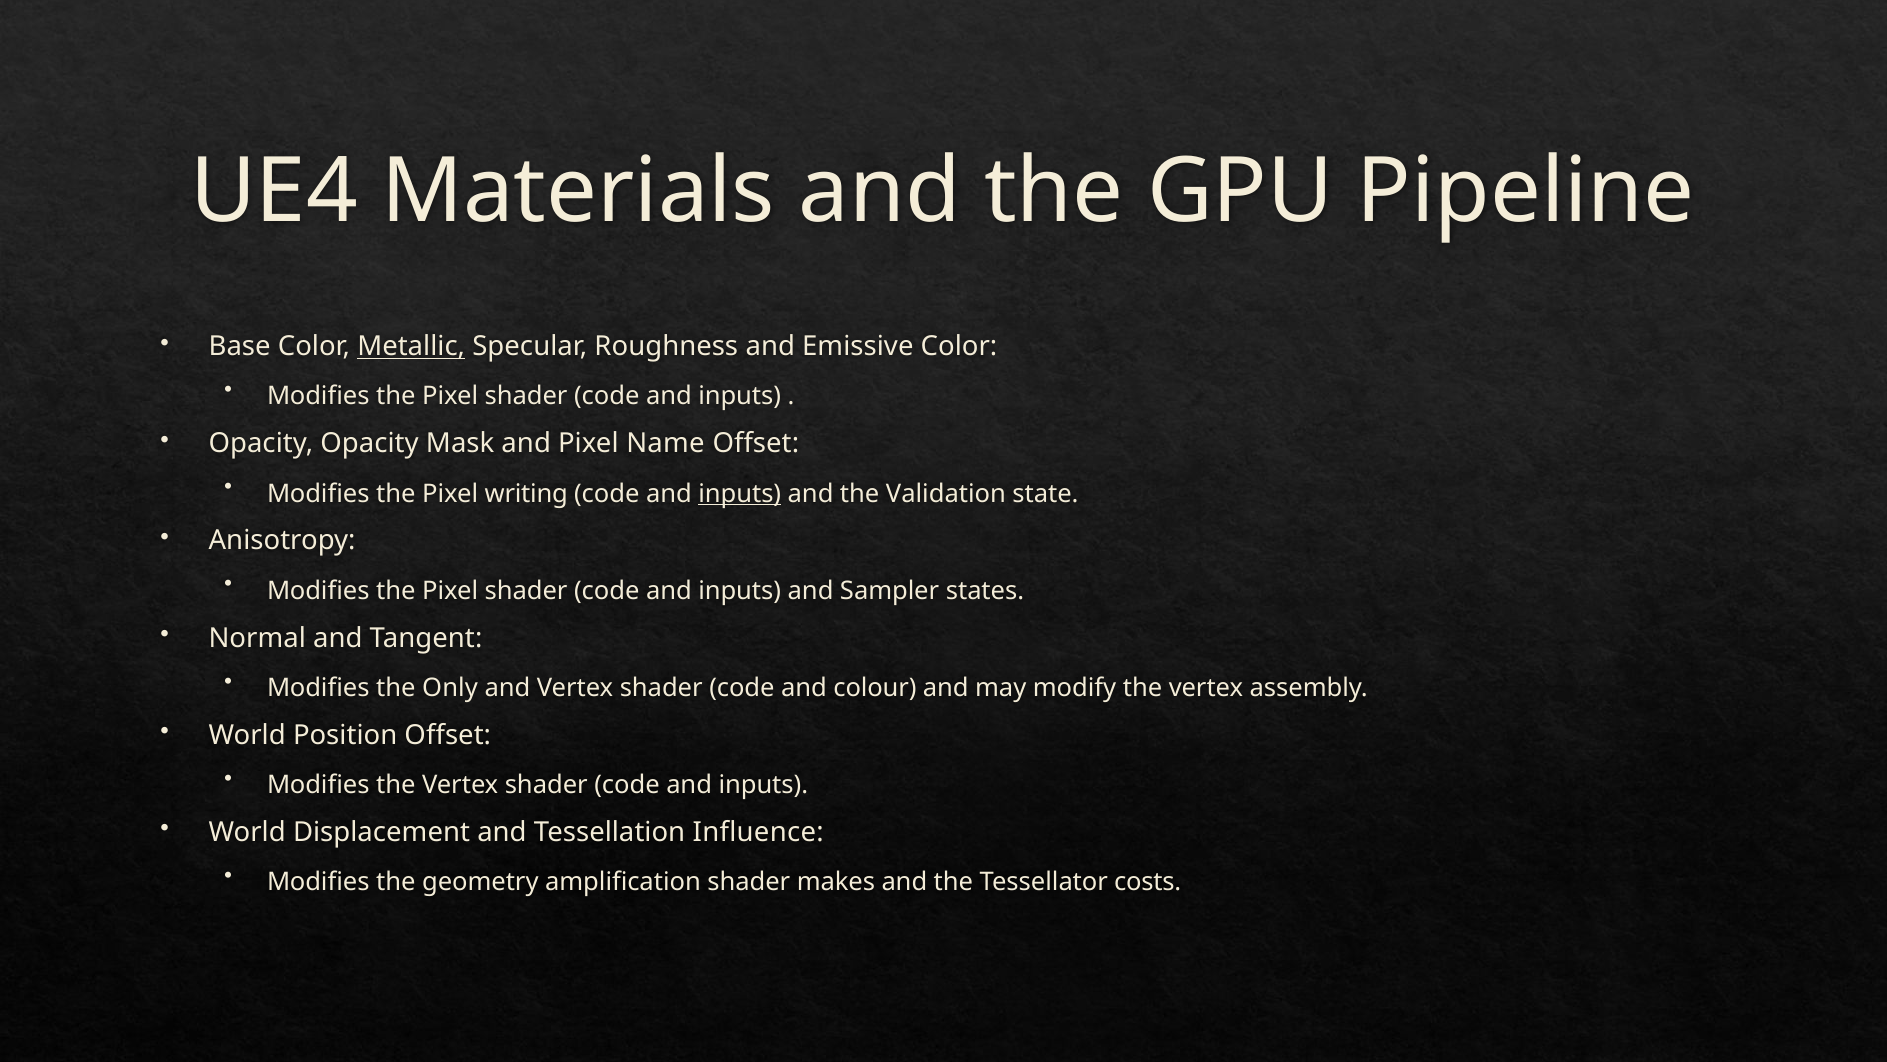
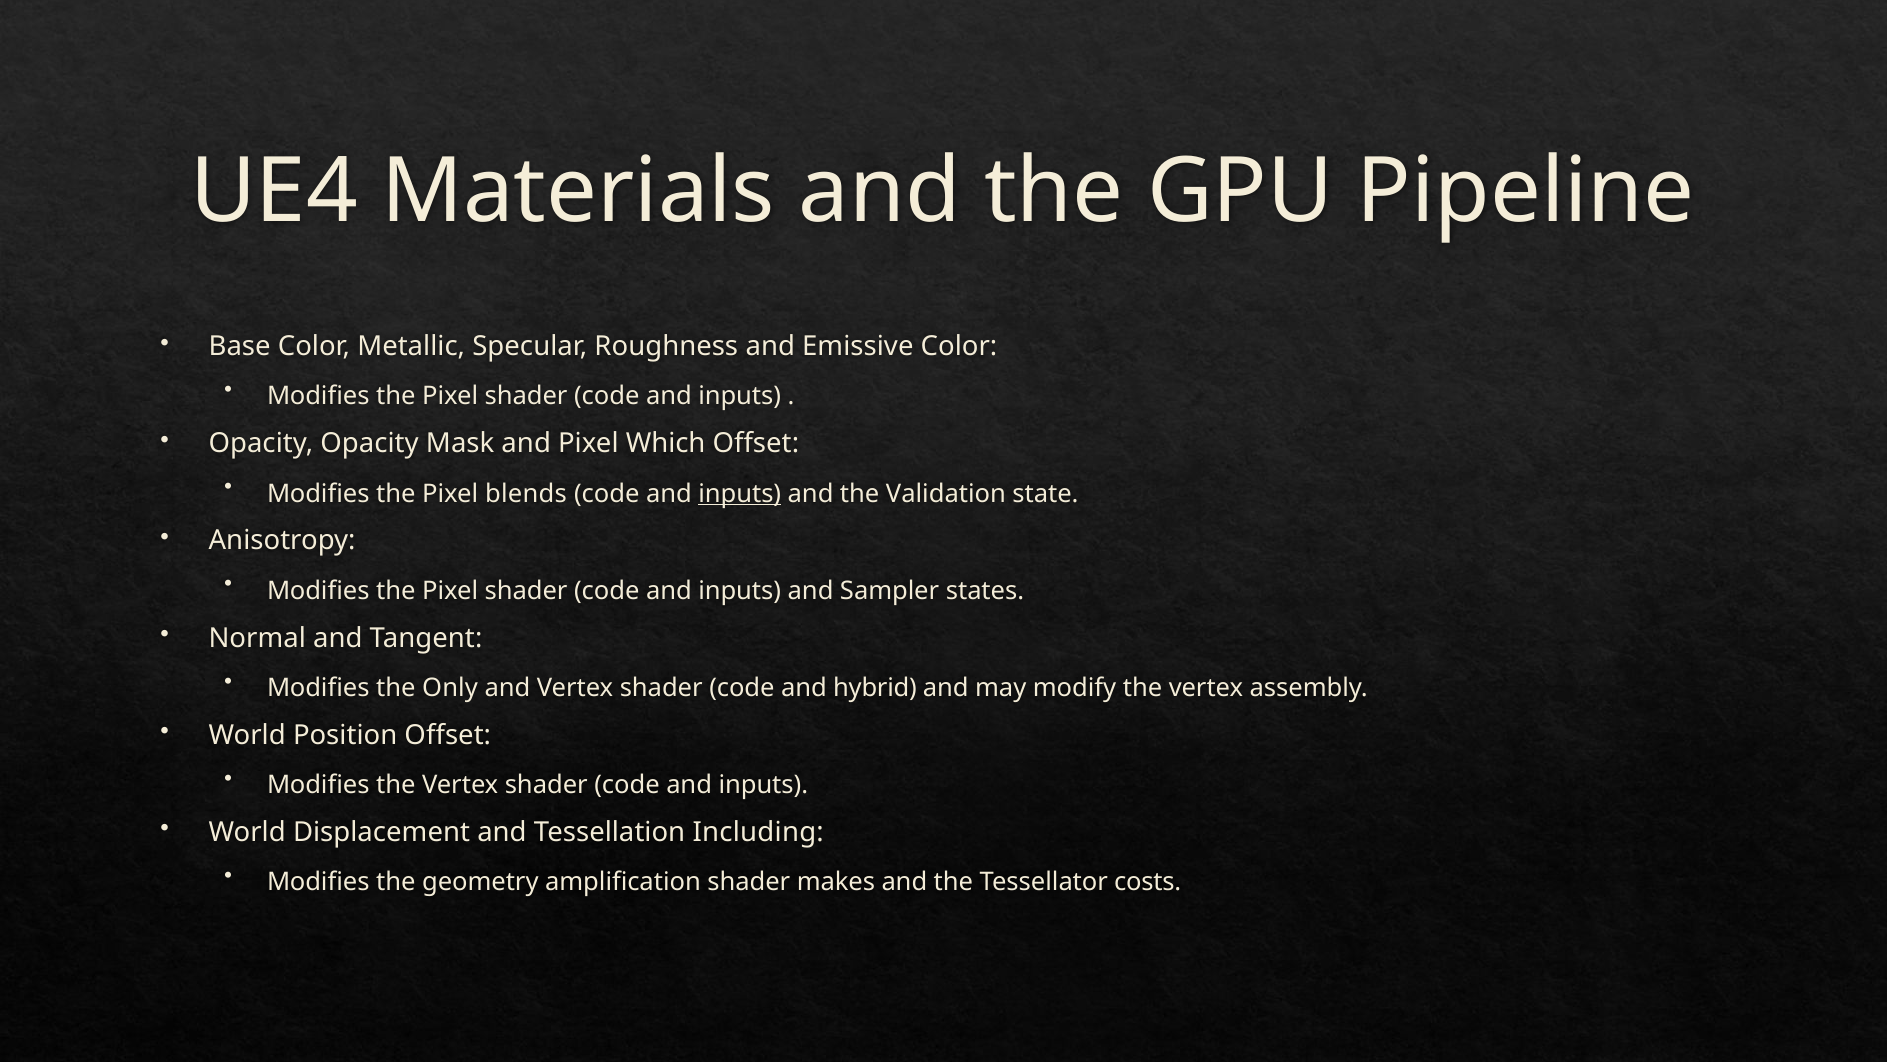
Metallic underline: present -> none (411, 347)
Name: Name -> Which (666, 444)
writing: writing -> blends (526, 493)
colour: colour -> hybrid (875, 687)
Influence: Influence -> Including (758, 832)
